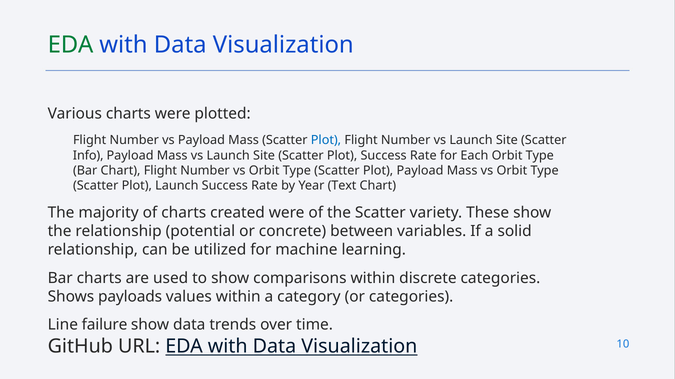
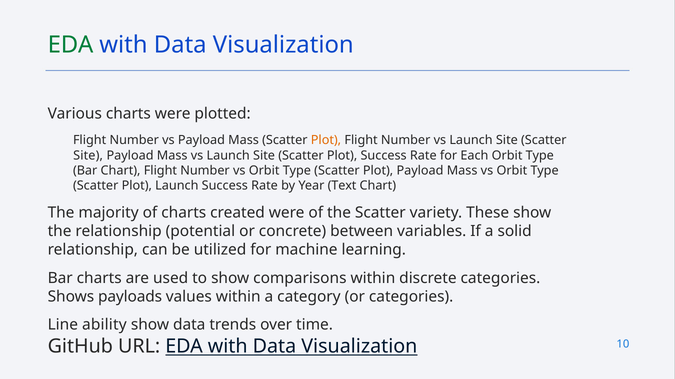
Plot colour: blue -> orange (326, 140)
Info: Info -> Site (88, 156)
failure: failure -> ability (104, 325)
